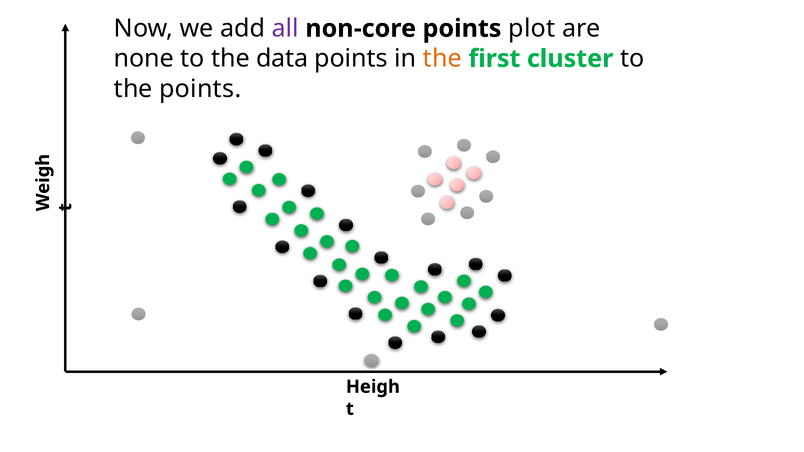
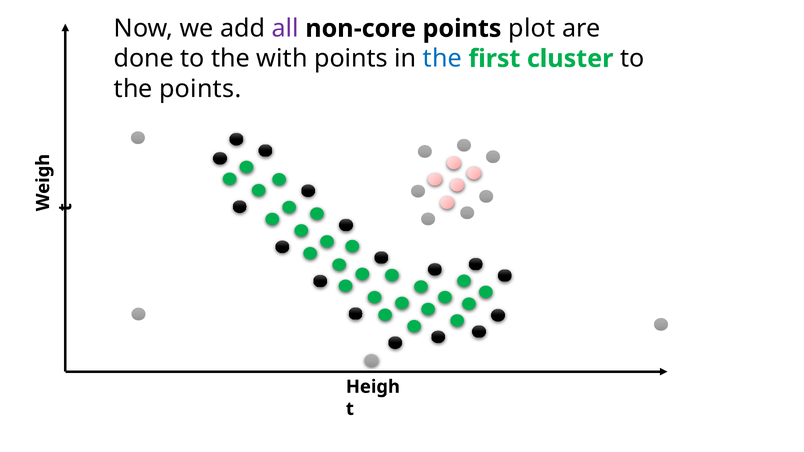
none: none -> done (144, 59)
data: data -> with (282, 59)
the colour: orange -> blue (442, 59)
